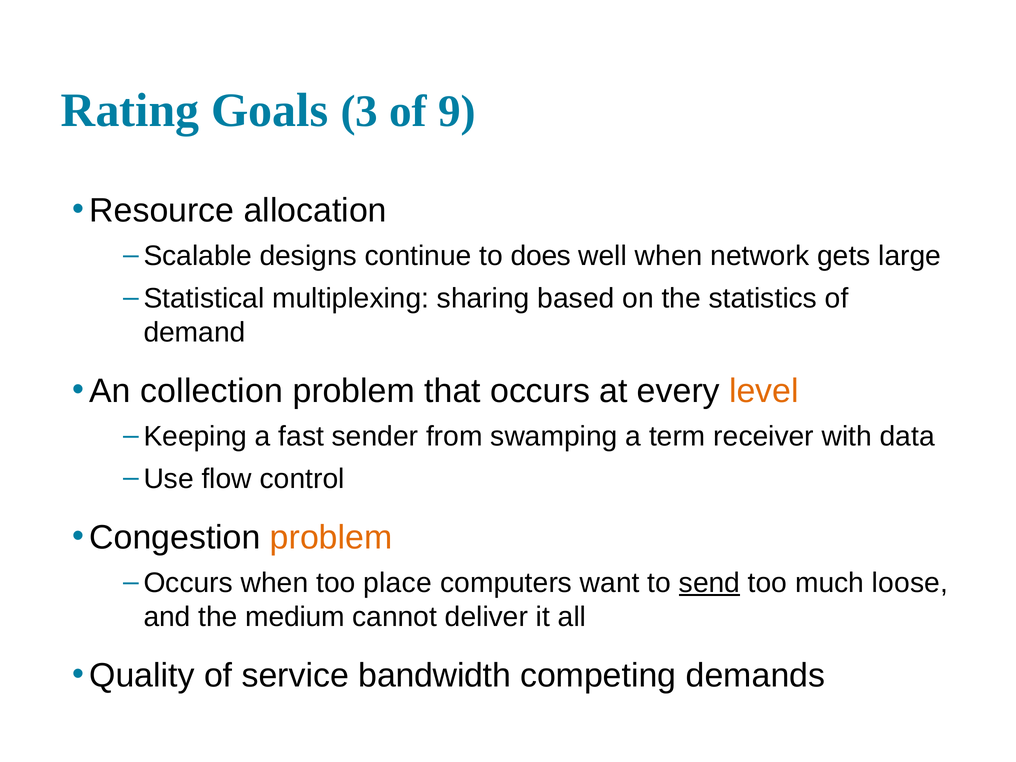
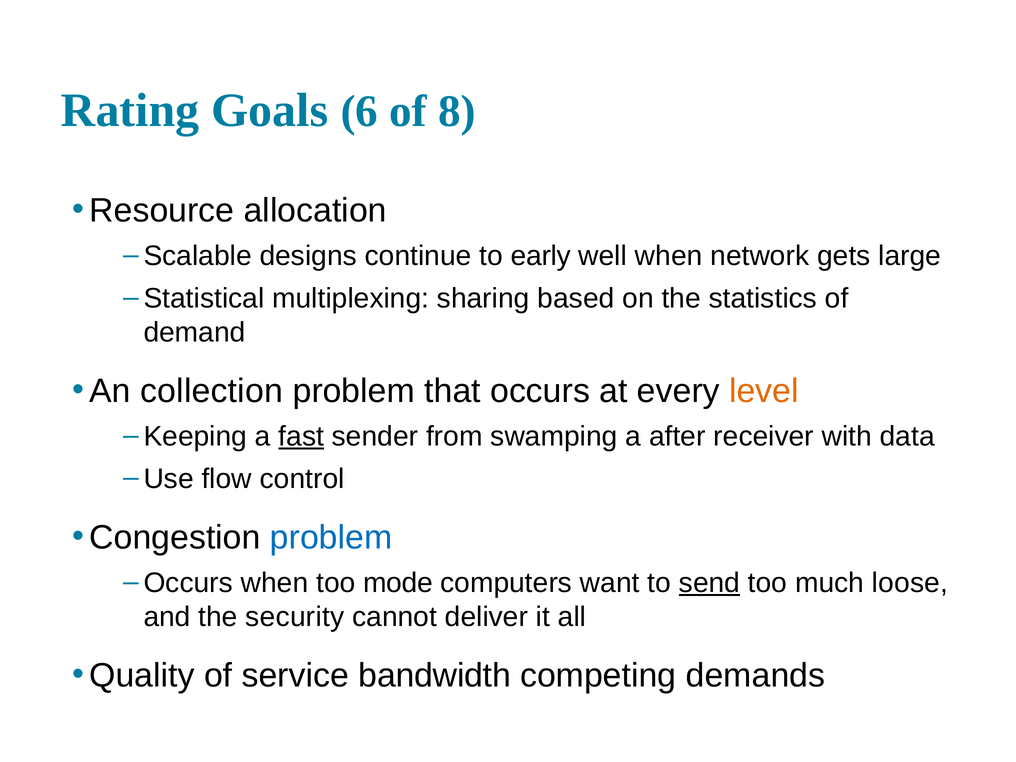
3: 3 -> 6 (359, 111)
9: 9 -> 8 (457, 111)
does: does -> early (541, 256)
fast underline: none -> present (301, 436)
term: term -> after (677, 436)
problem colour: orange -> blue (331, 538)
place: place -> mode (398, 583)
medium: medium -> security (295, 617)
